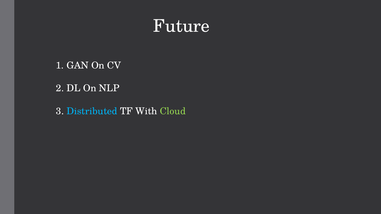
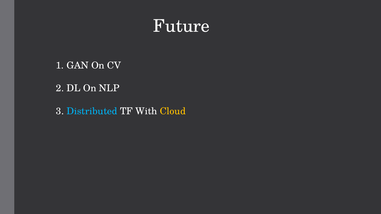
Cloud colour: light green -> yellow (173, 111)
